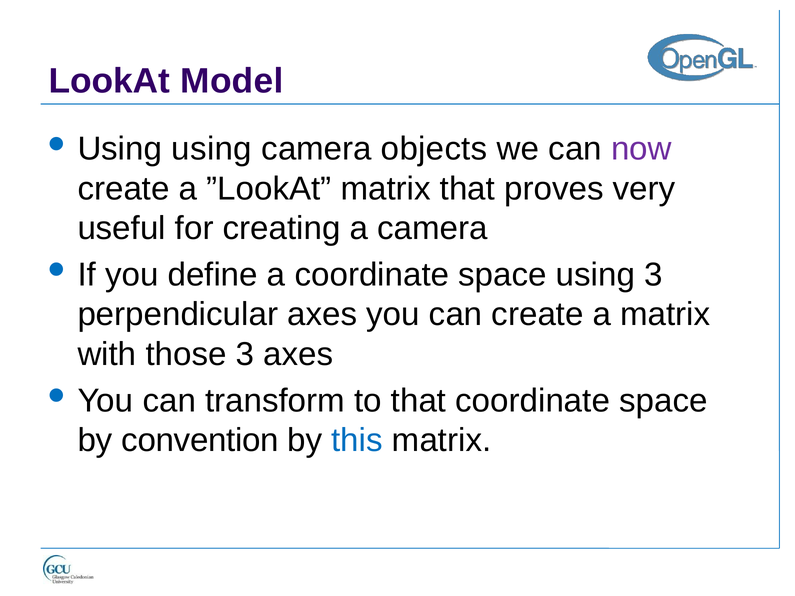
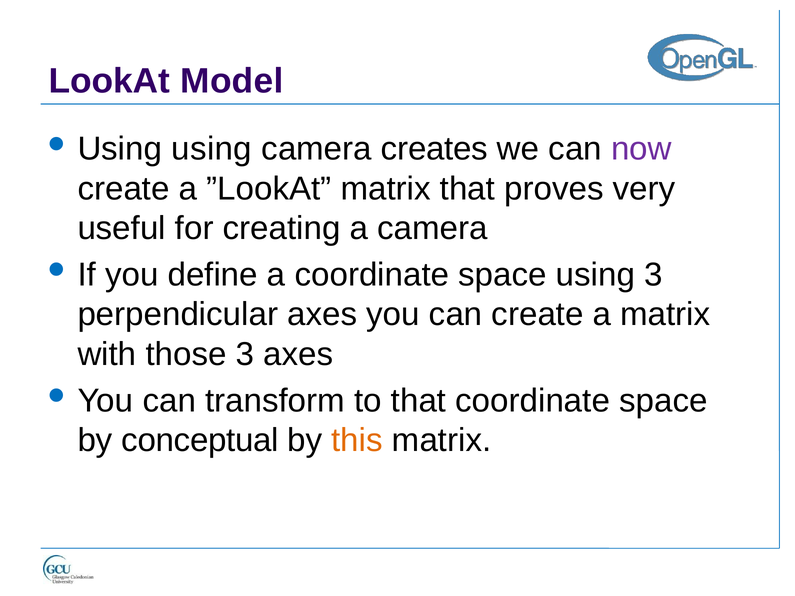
objects: objects -> creates (435, 149)
convention: convention -> conceptual (200, 441)
this colour: blue -> orange (357, 441)
